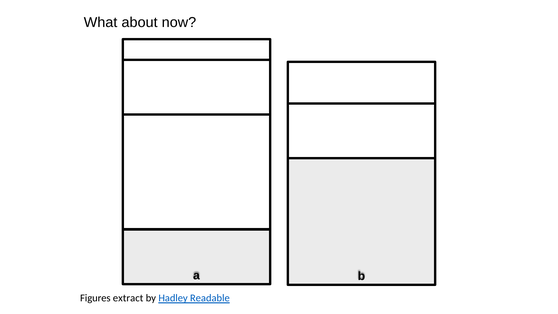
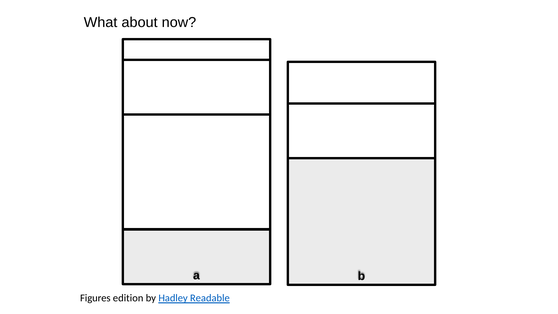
extract: extract -> edition (128, 298)
